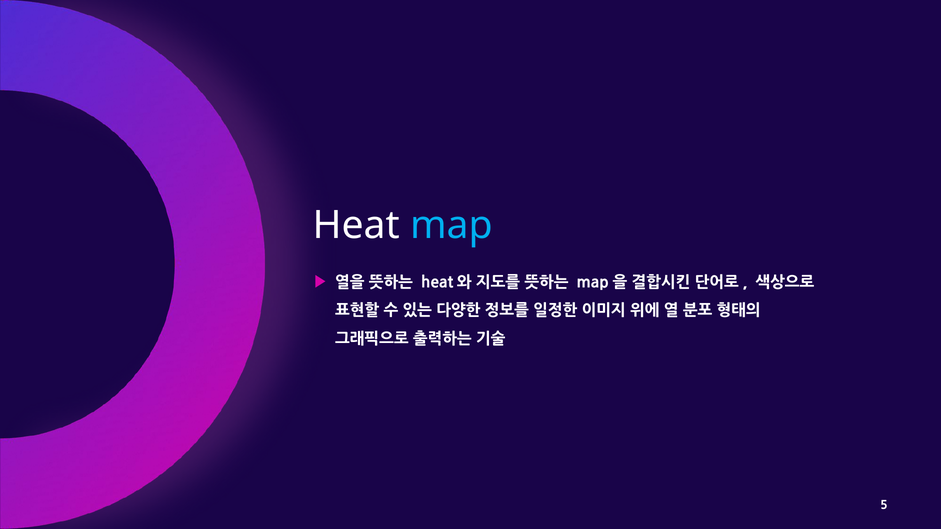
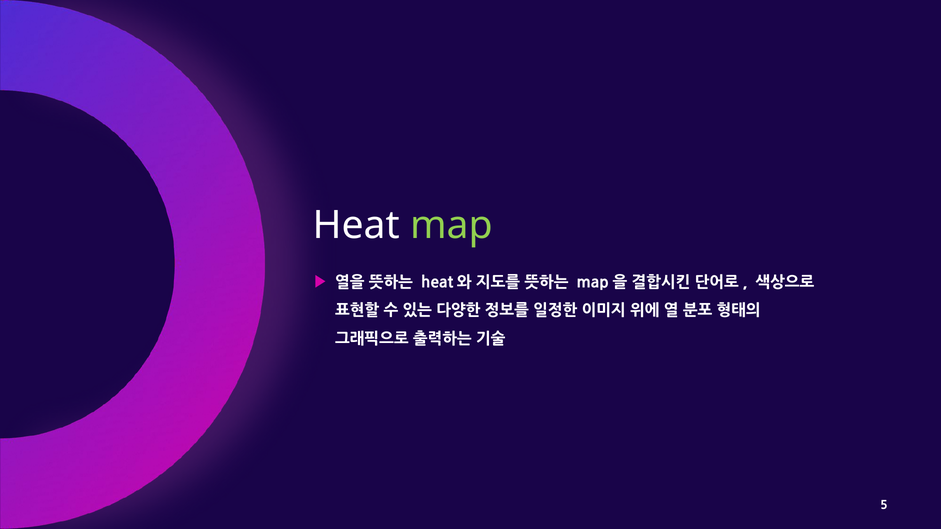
map colour: light blue -> light green (452, 226)
